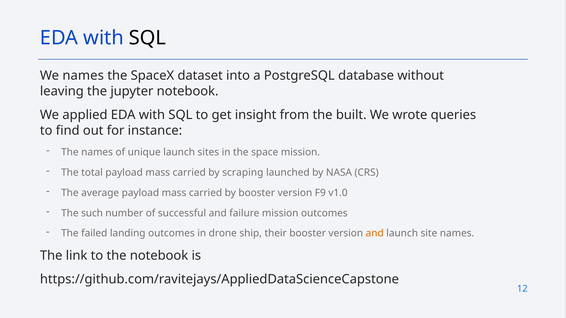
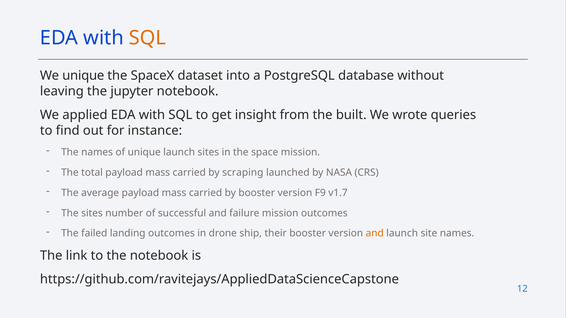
SQL colour: black -> orange (148, 38)
We names: names -> unique (83, 76)
v1.0: v1.0 -> v1.7 (338, 193)
The such: such -> sites (92, 213)
